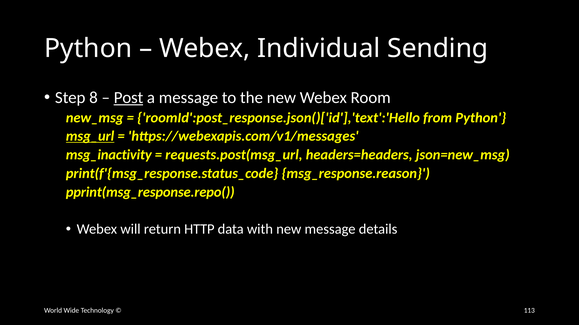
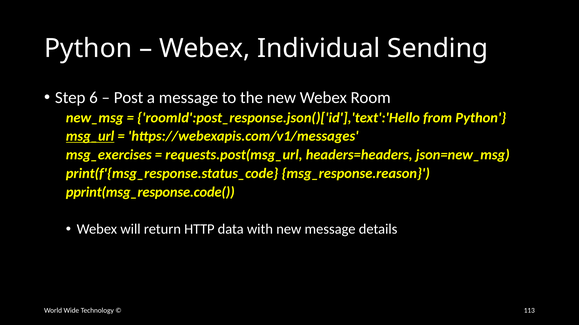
8: 8 -> 6 (93, 98)
Post underline: present -> none (129, 98)
msg_inactivity: msg_inactivity -> msg_exercises (109, 155)
pprint(msg_response.repo(: pprint(msg_response.repo( -> pprint(msg_response.code( (150, 192)
